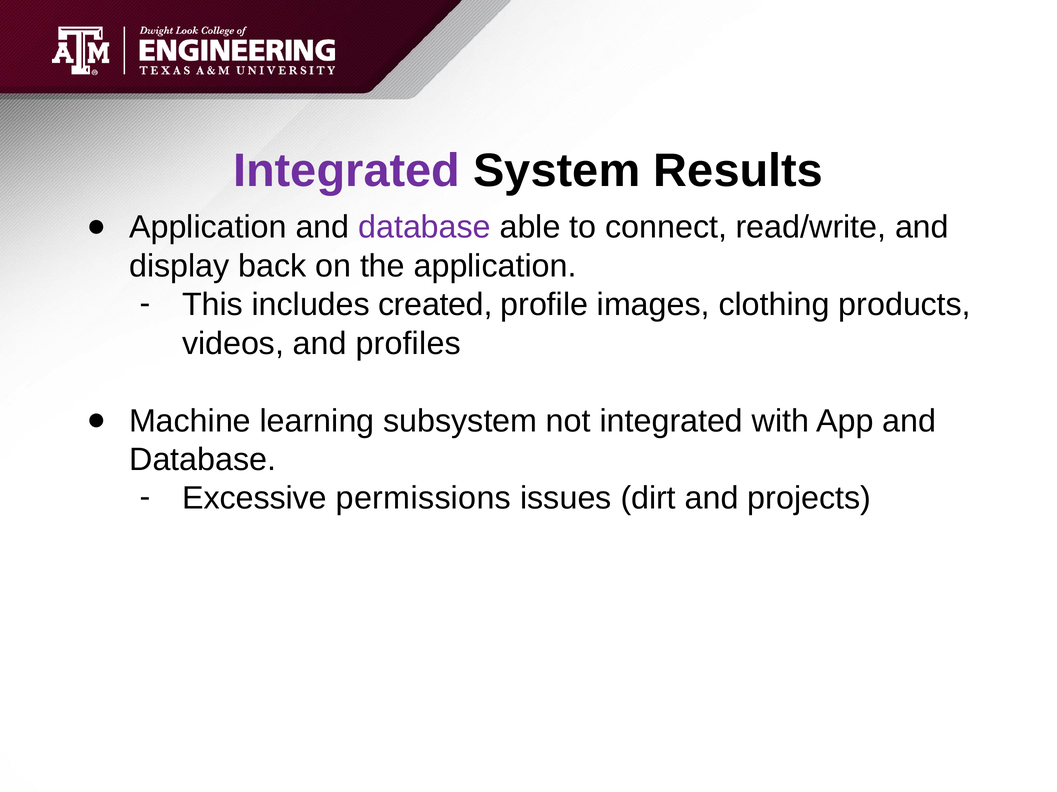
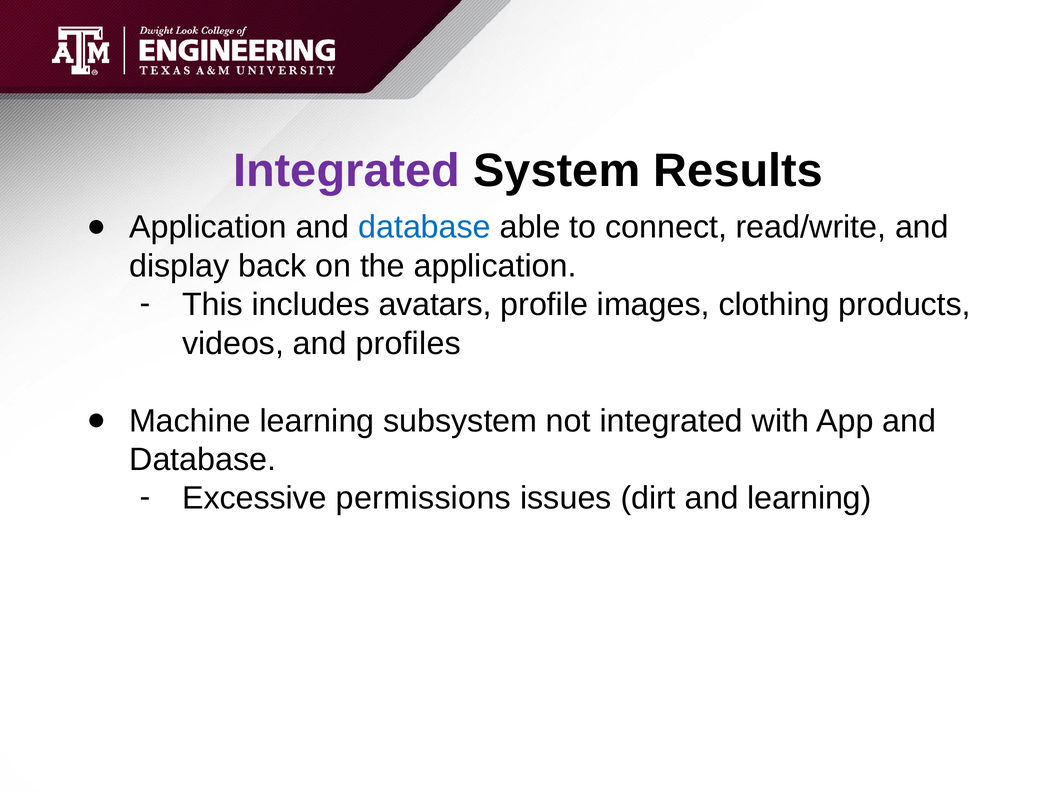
database colour: purple -> blue (425, 228)
created: created -> avatars (435, 305)
and projects: projects -> learning (809, 499)
